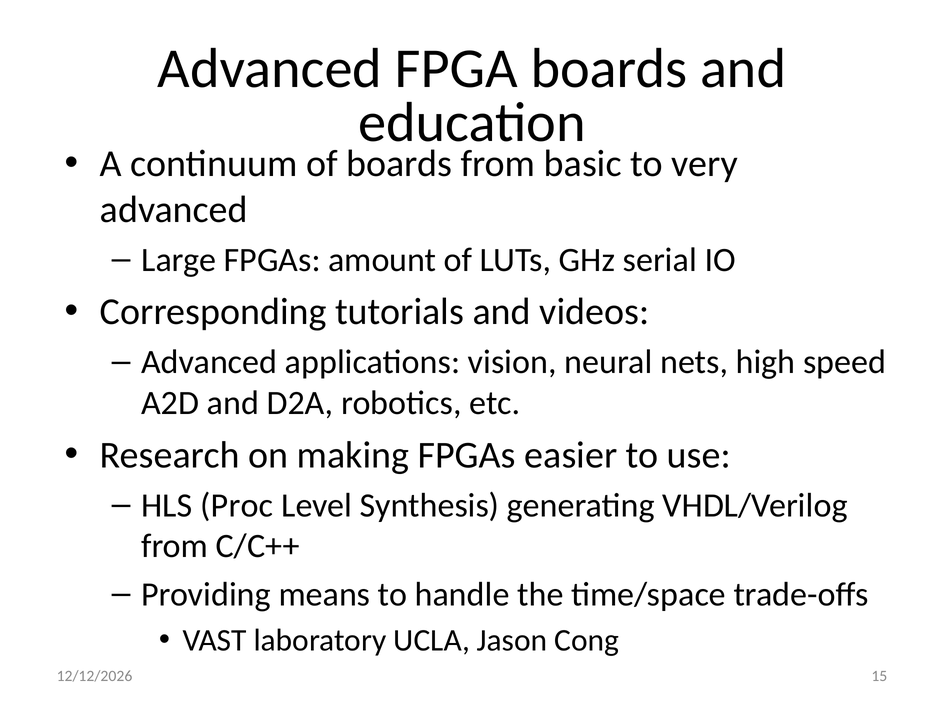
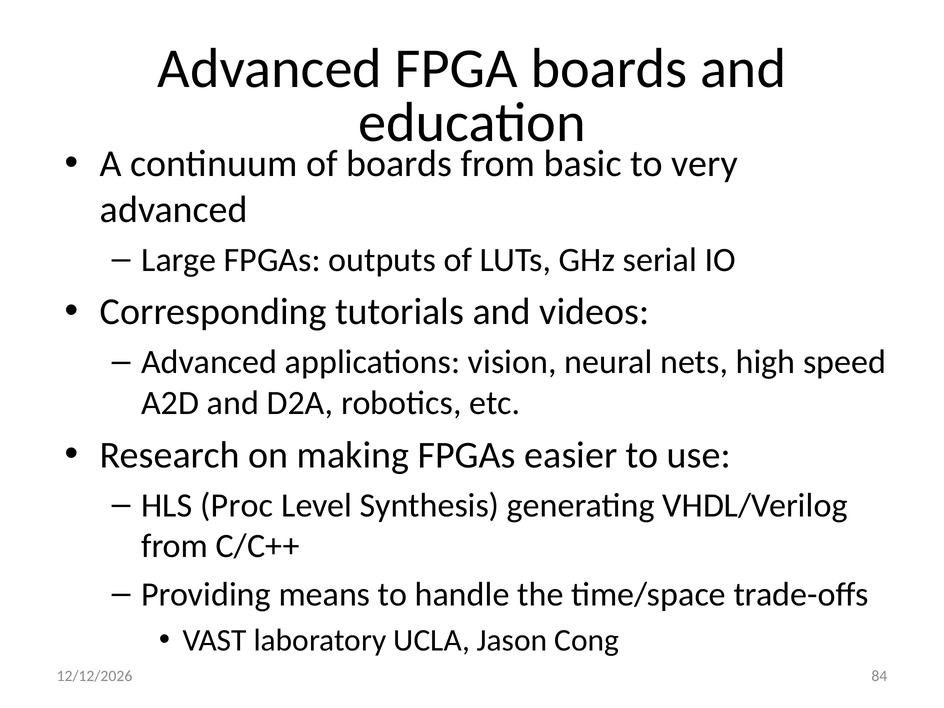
amount: amount -> outputs (382, 260)
15: 15 -> 84 (879, 676)
